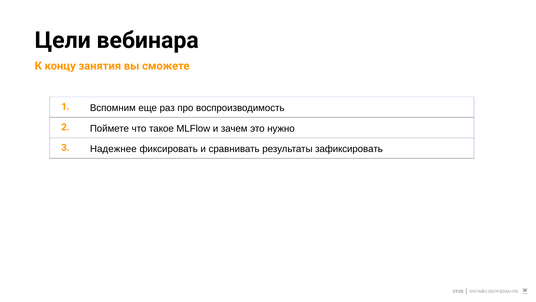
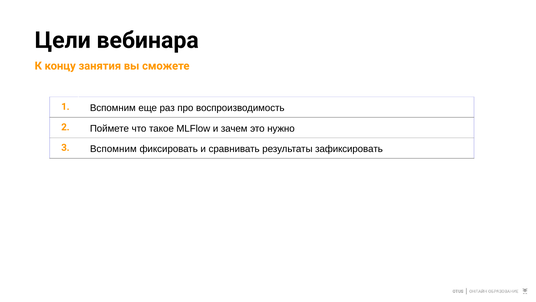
3 Надежнее: Надежнее -> Вспомним (113, 149)
